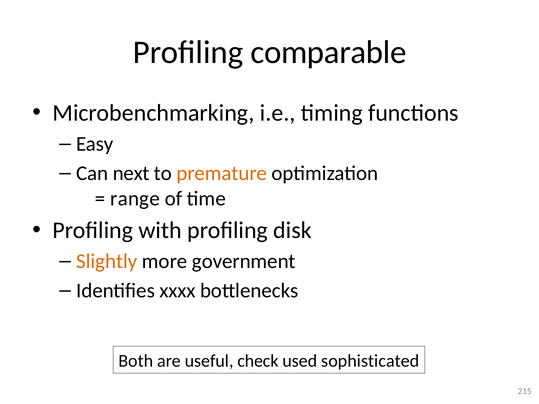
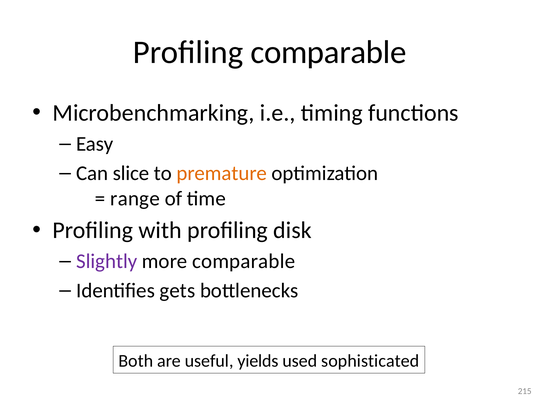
next: next -> slice (131, 173)
Slightly colour: orange -> purple (107, 261)
more government: government -> comparable (244, 261)
xxxx: xxxx -> gets (177, 291)
check: check -> yields (258, 361)
